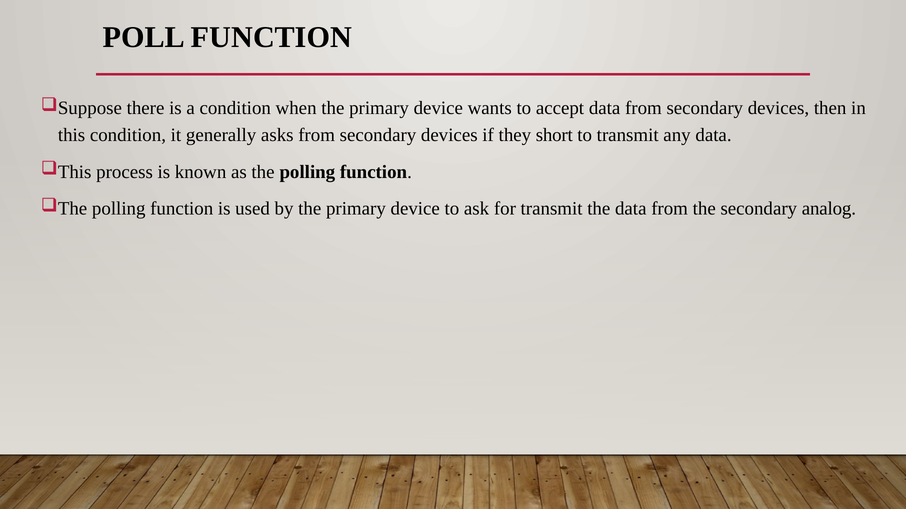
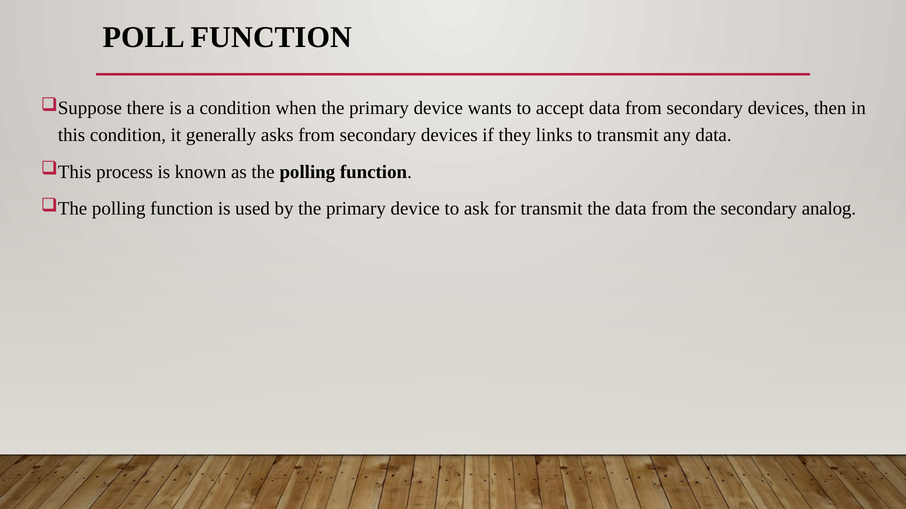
short: short -> links (554, 135)
